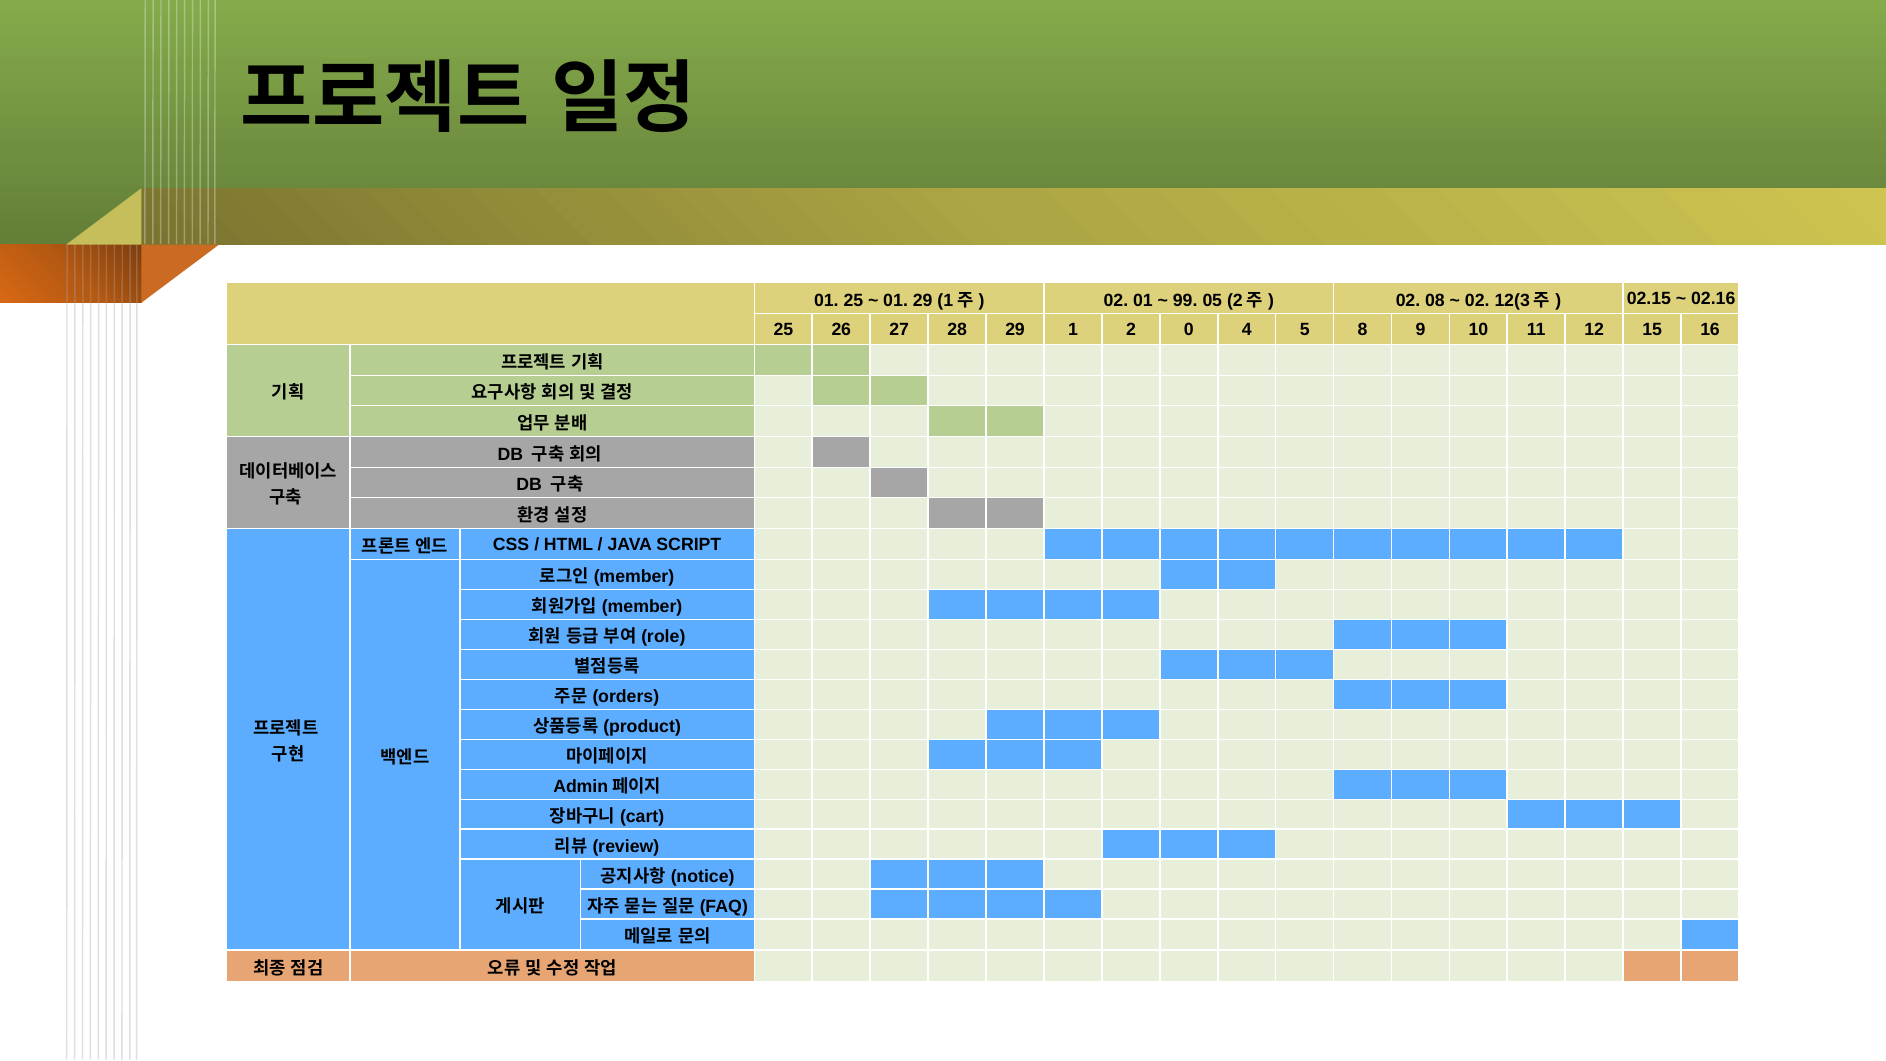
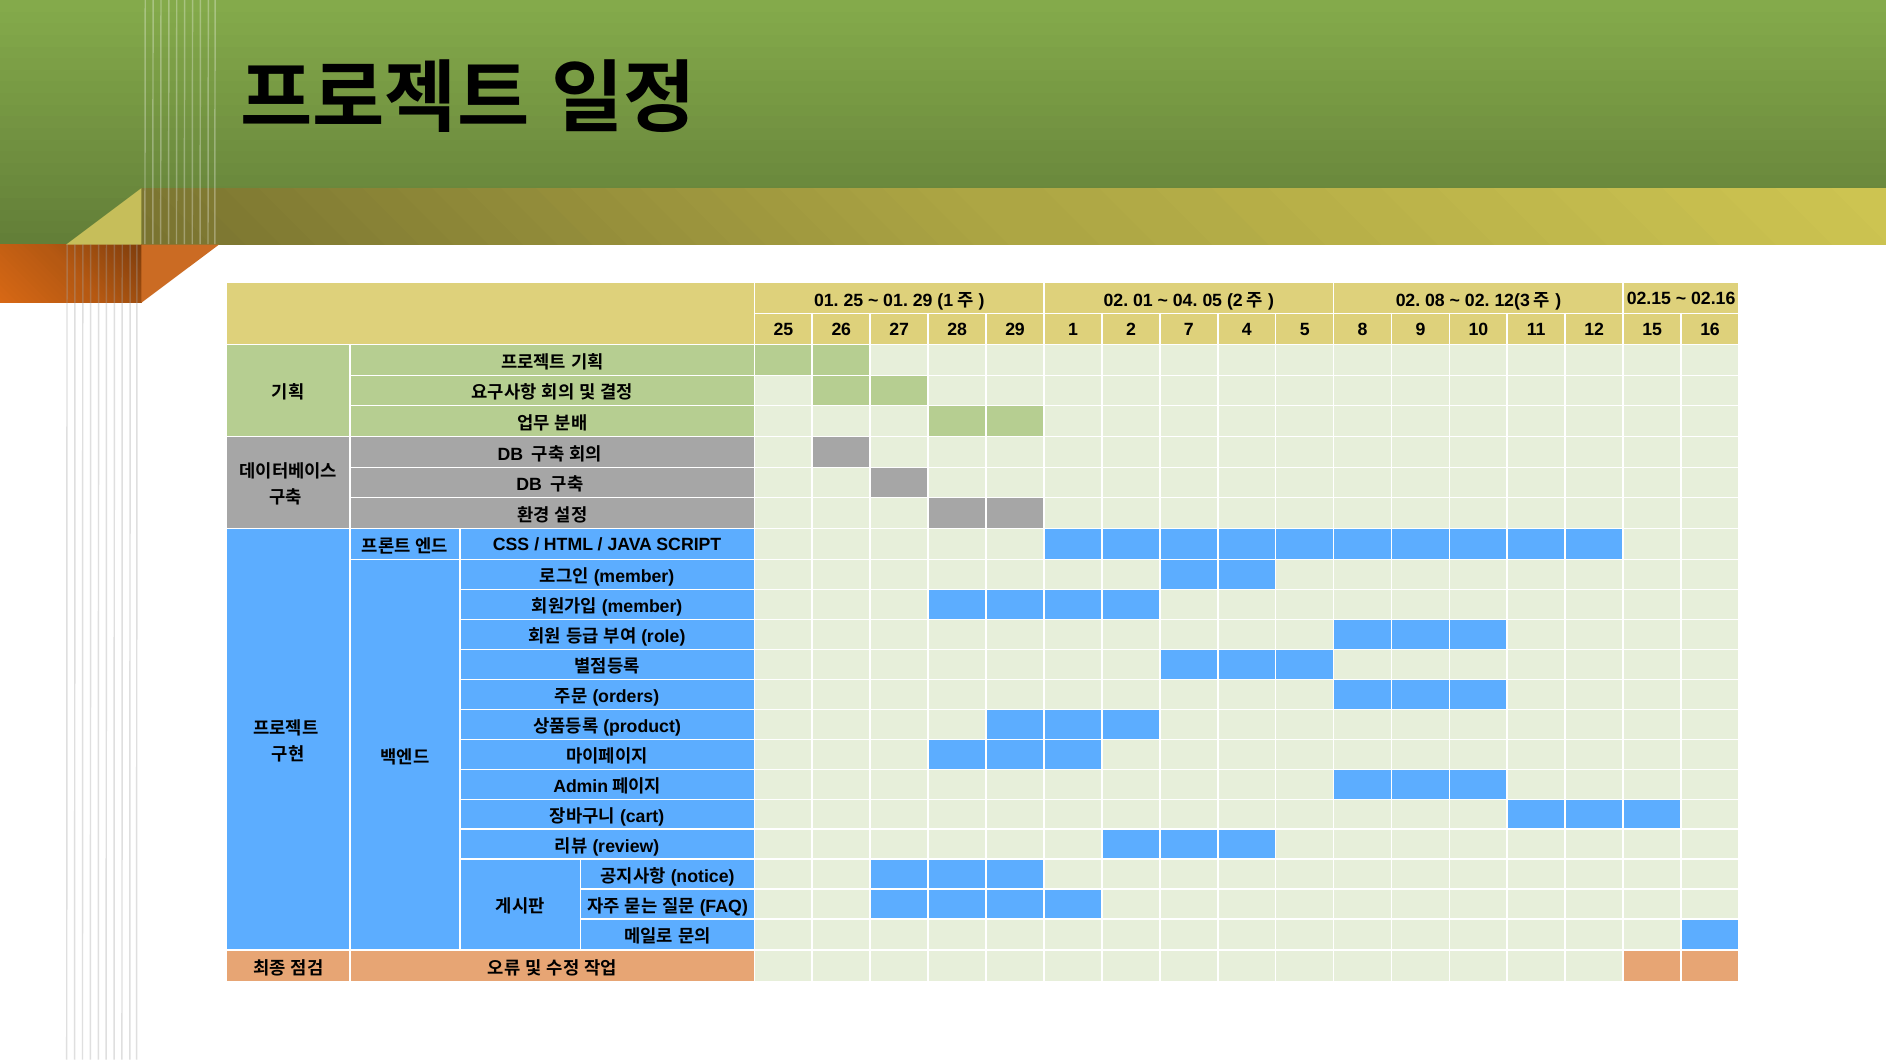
99: 99 -> 04 (1185, 300)
0: 0 -> 7 (1189, 330)
